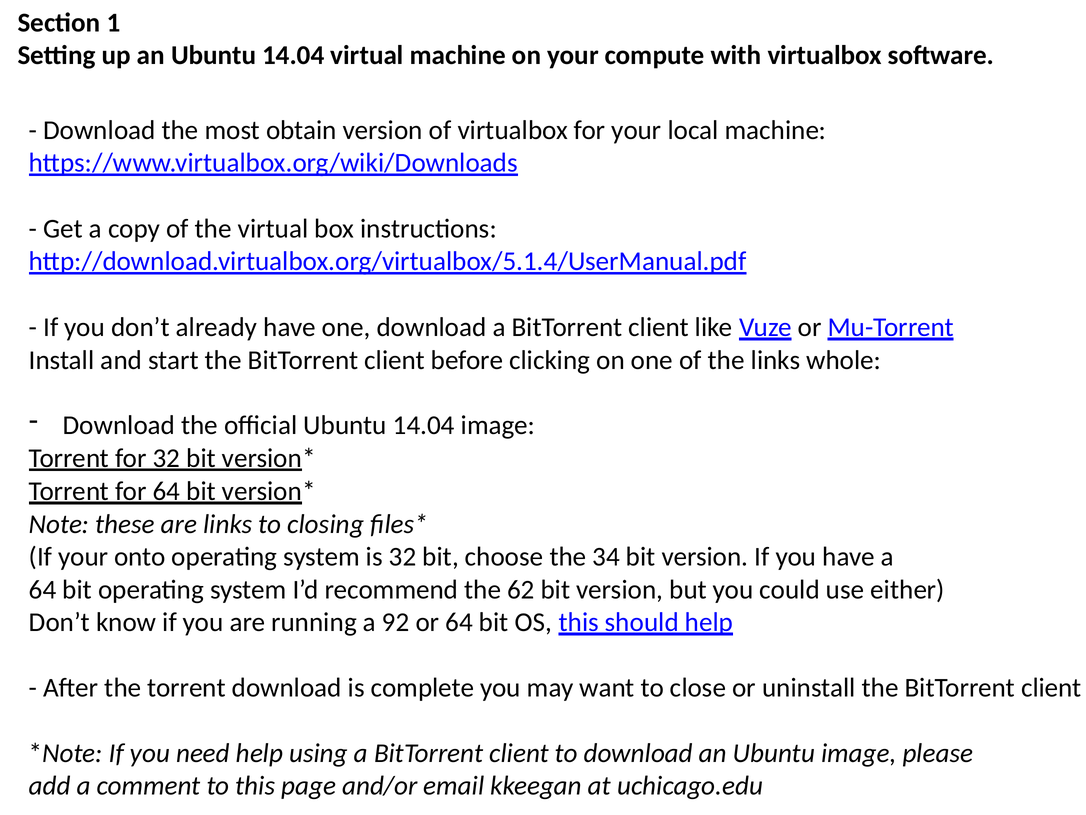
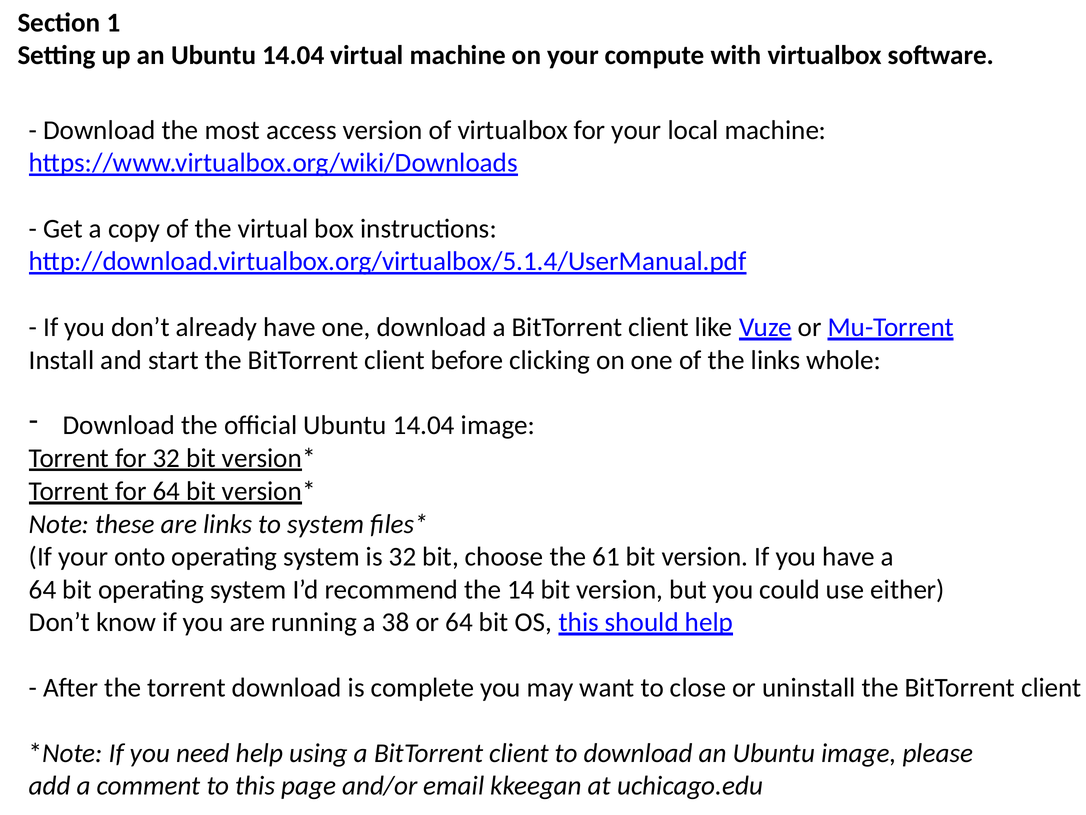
obtain: obtain -> access (301, 130)
to closing: closing -> system (326, 524)
34: 34 -> 61 (606, 557)
62: 62 -> 14 (521, 589)
92: 92 -> 38 (396, 622)
